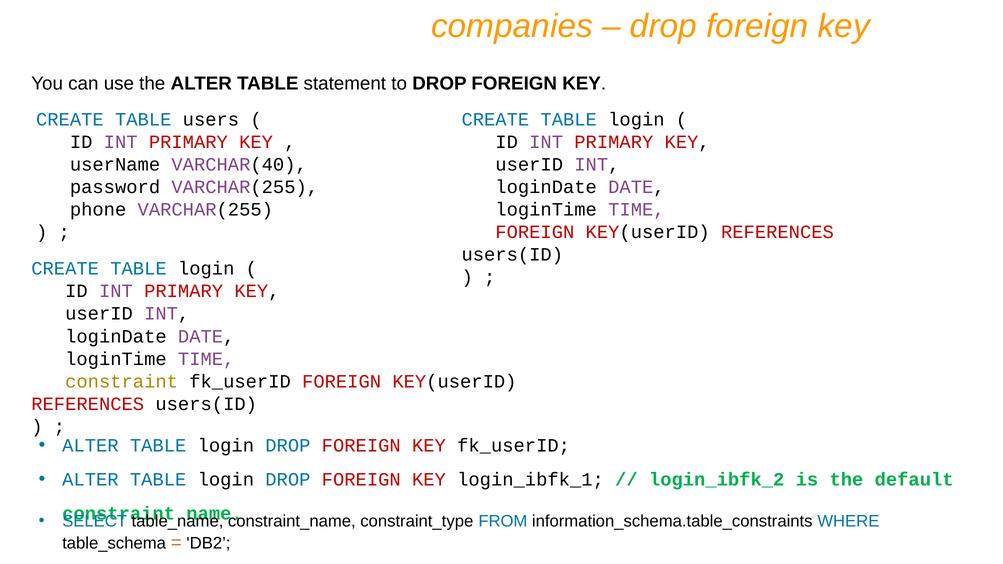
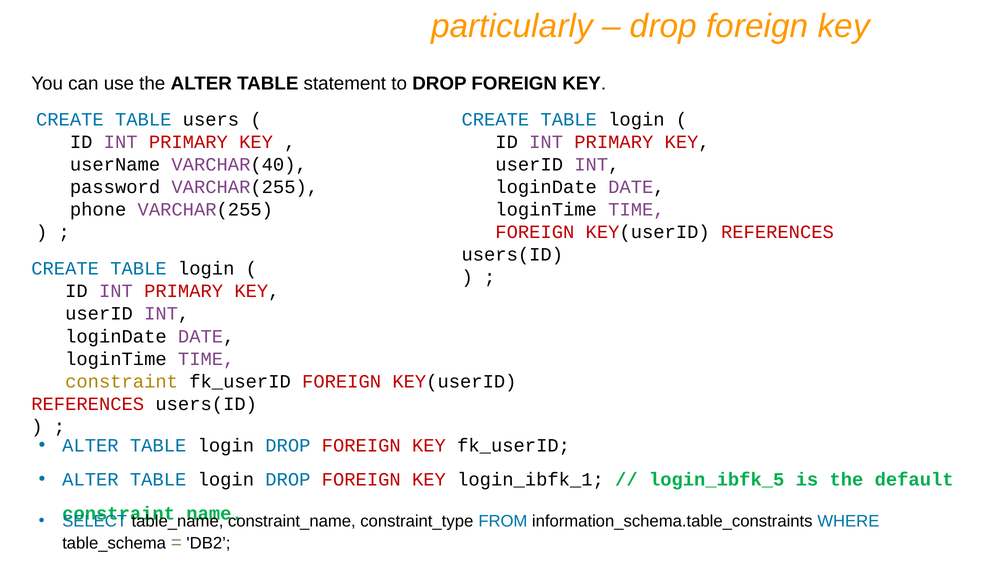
companies: companies -> particularly (512, 26)
login_ibfk_2: login_ibfk_2 -> login_ibfk_5 (717, 480)
